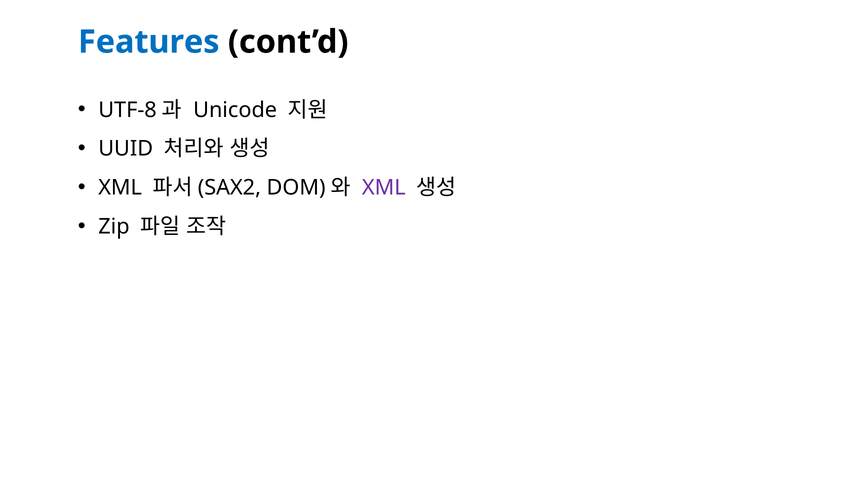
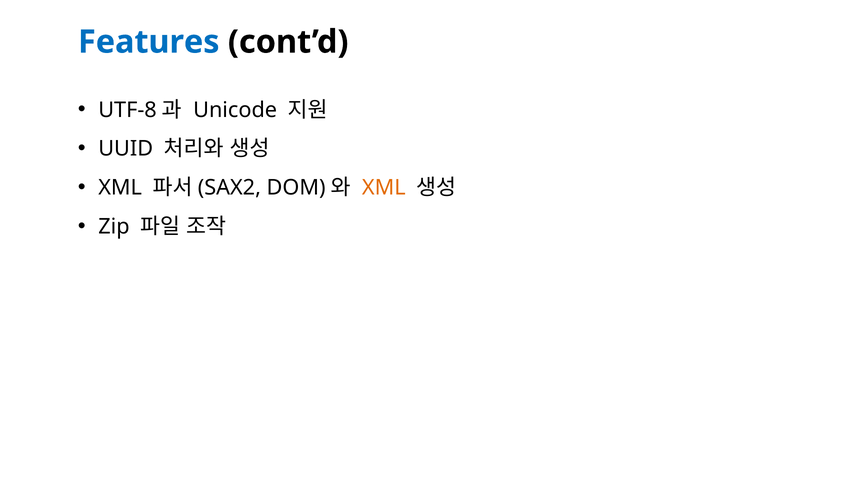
XML colour: purple -> orange (384, 188)
